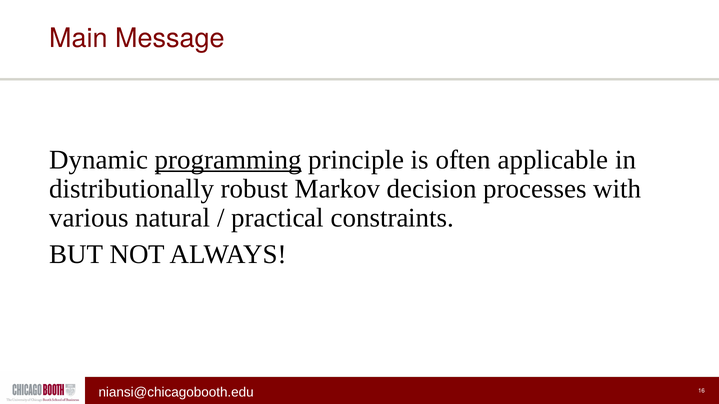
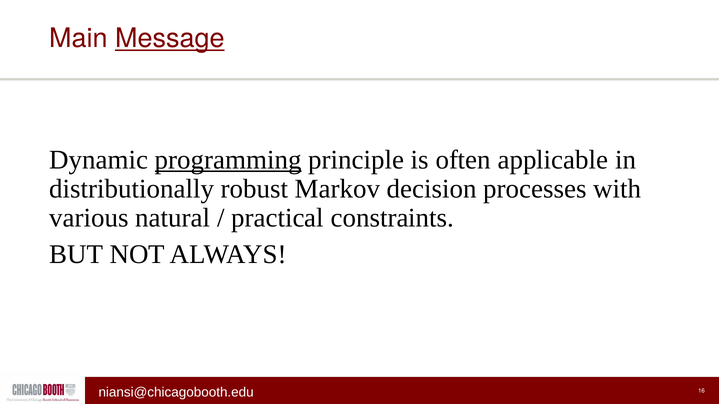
Message underline: none -> present (170, 39)
